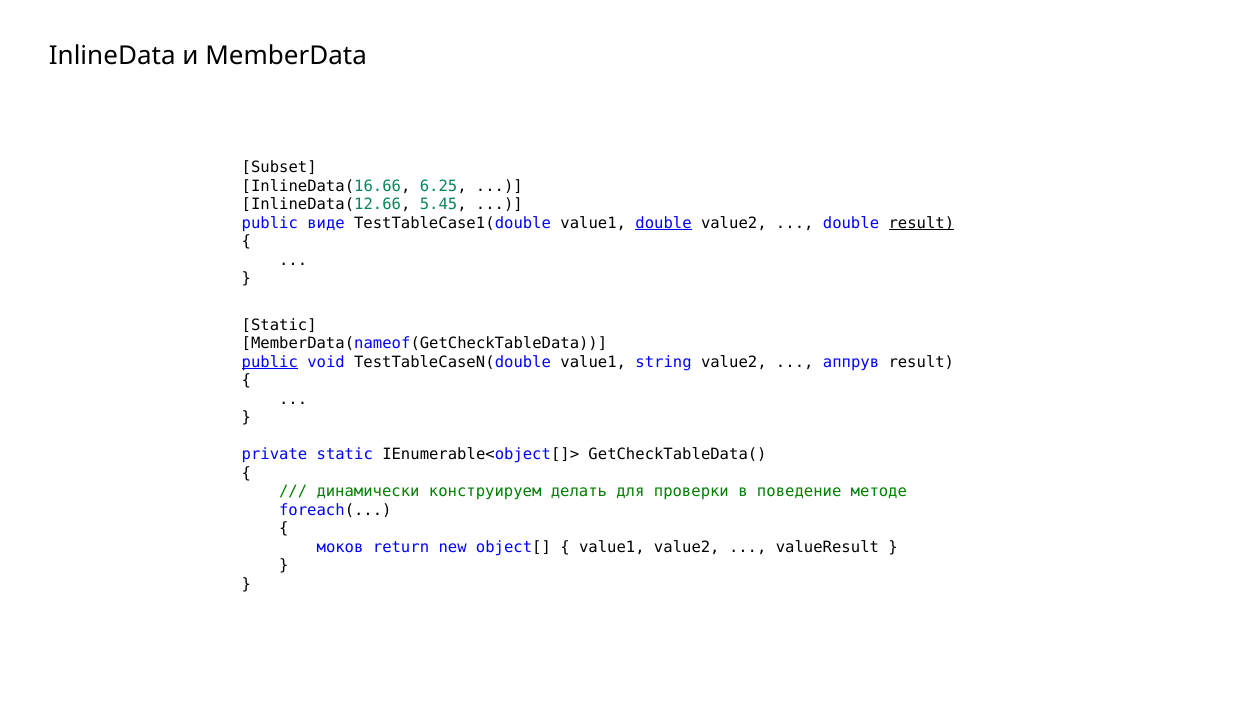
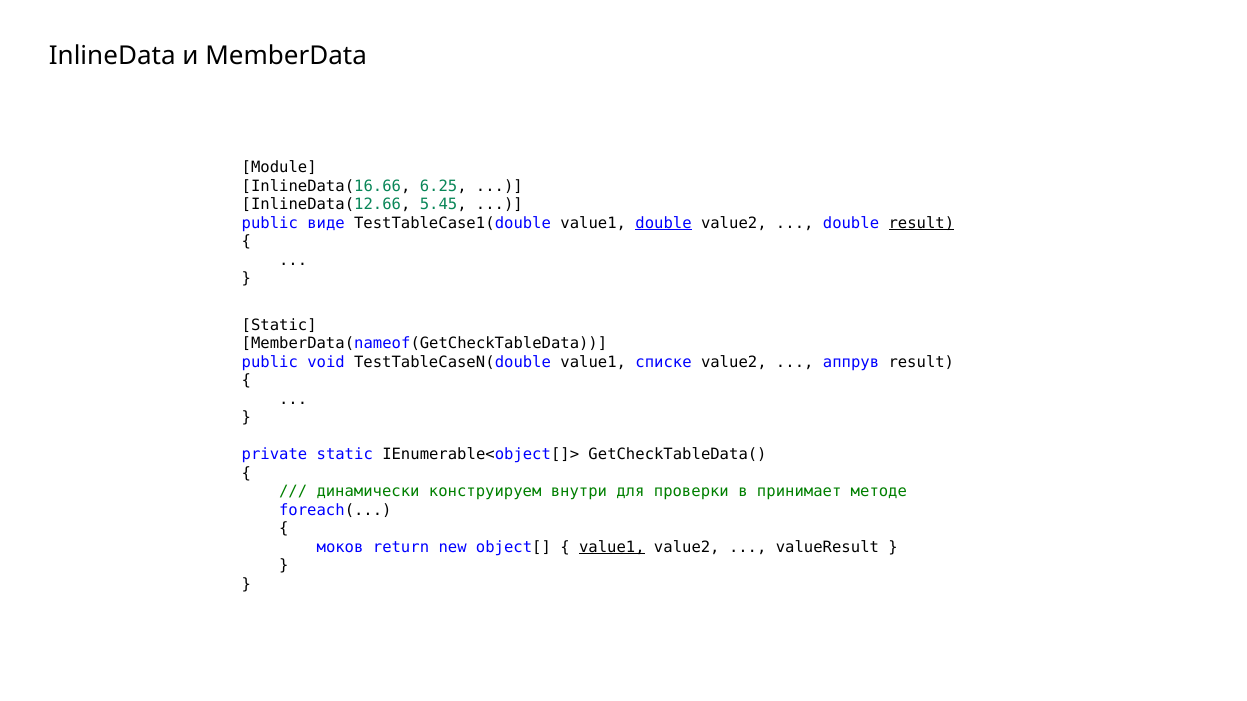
Subset: Subset -> Module (279, 168)
public underline: present -> none (270, 362)
string: string -> списке (664, 362)
делать: делать -> внутри (579, 492)
поведение: поведение -> принимает (799, 492)
value1 underline: none -> present (612, 548)
